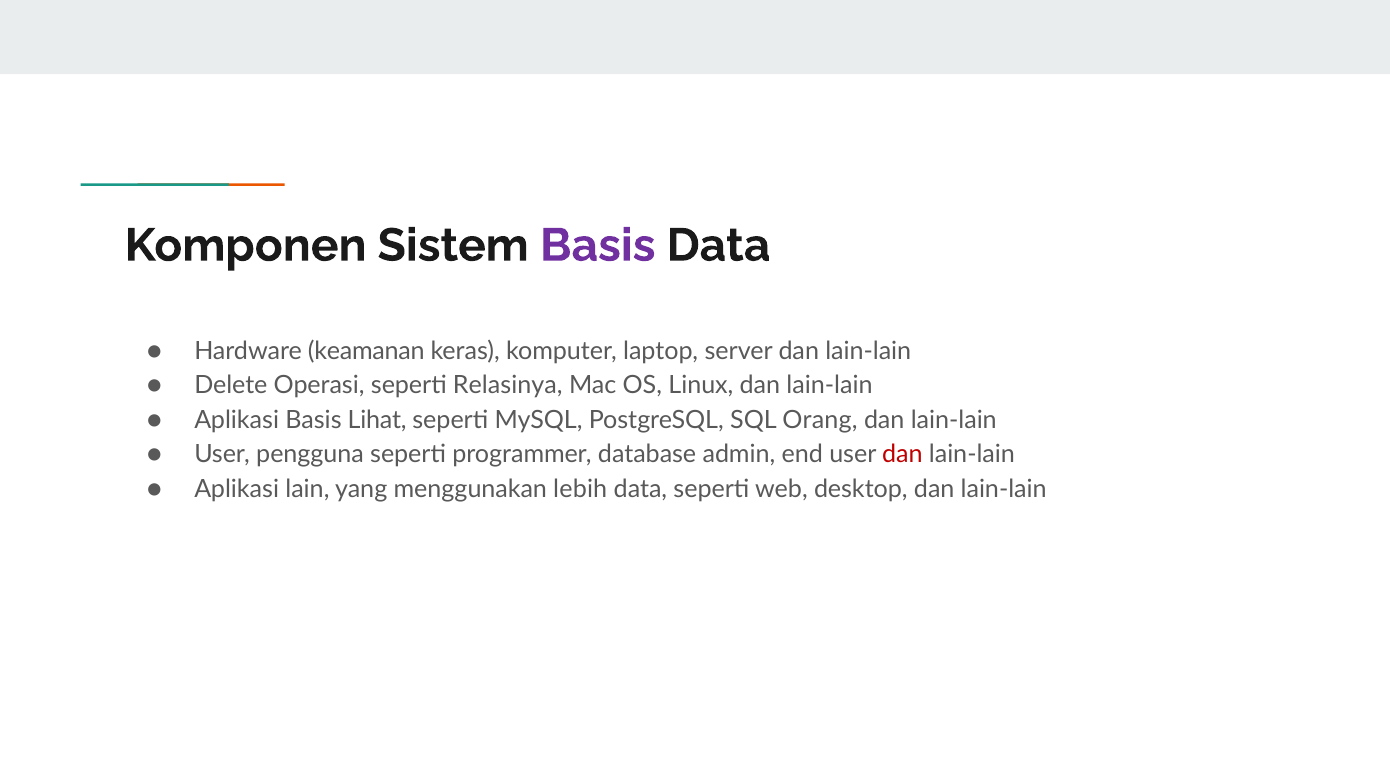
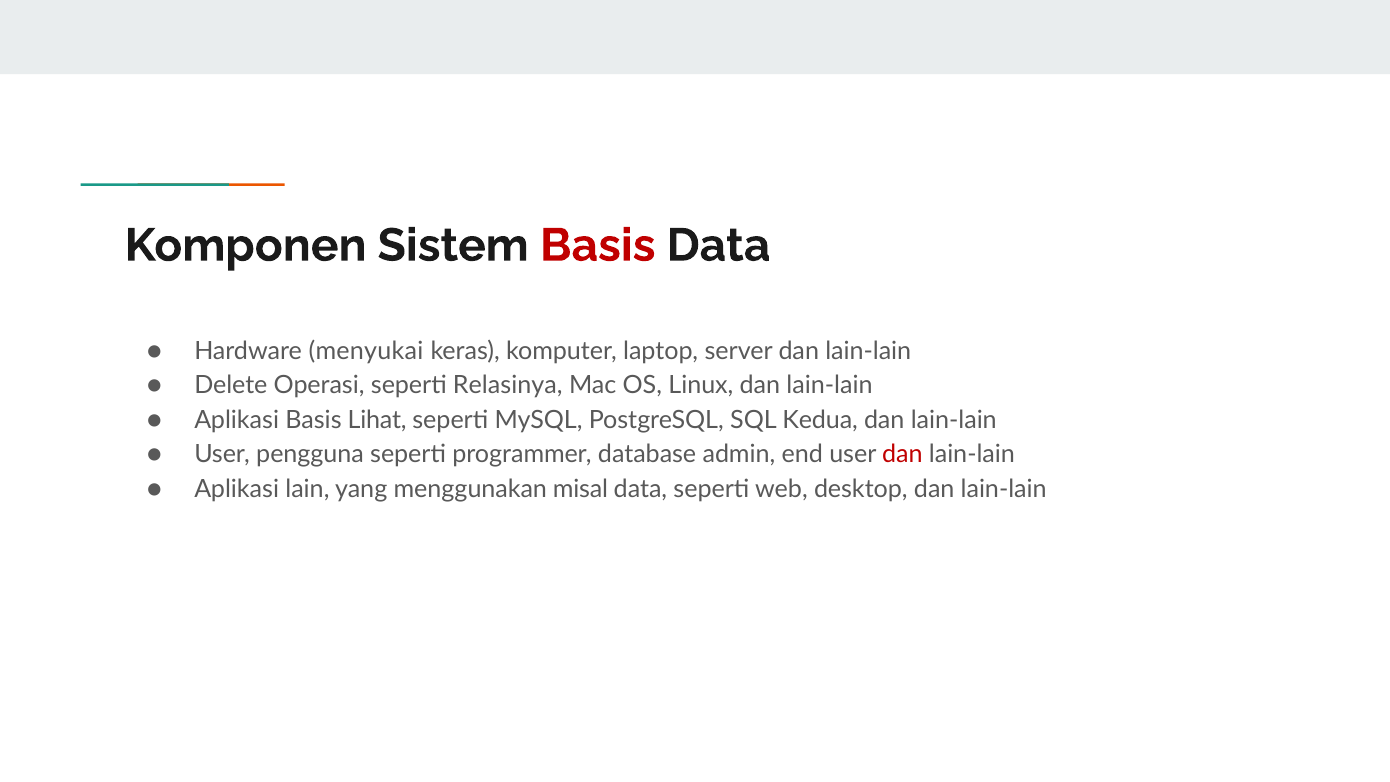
Basis colour: purple -> red (598, 245)
keamanan: keamanan -> menyukai (366, 351)
Orang: Orang -> Kedua (820, 420)
lebih: lebih -> misal (580, 489)
